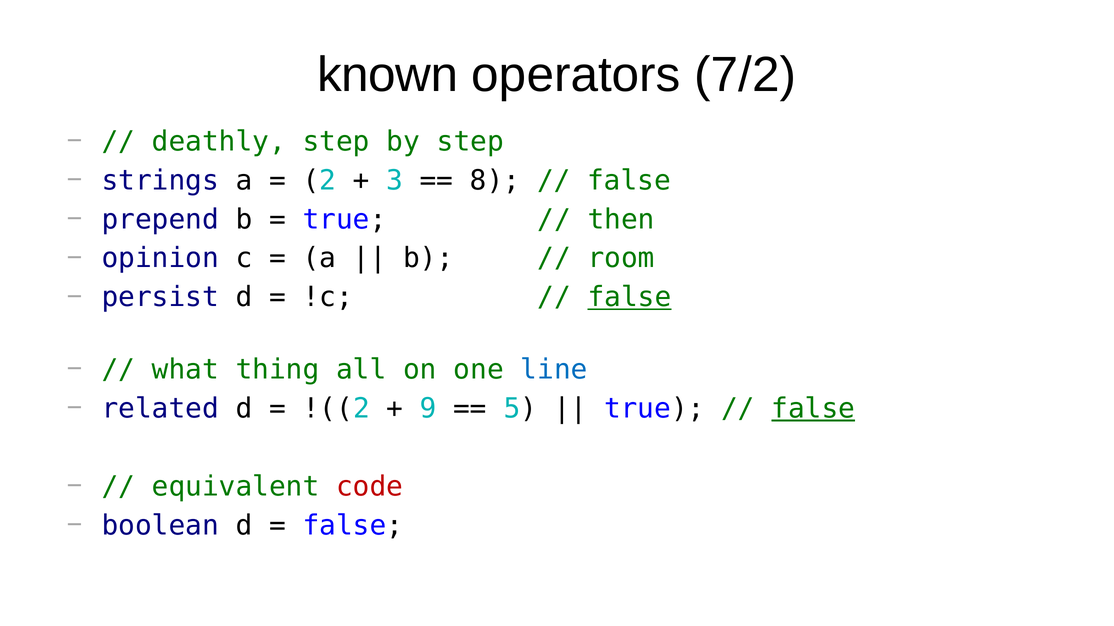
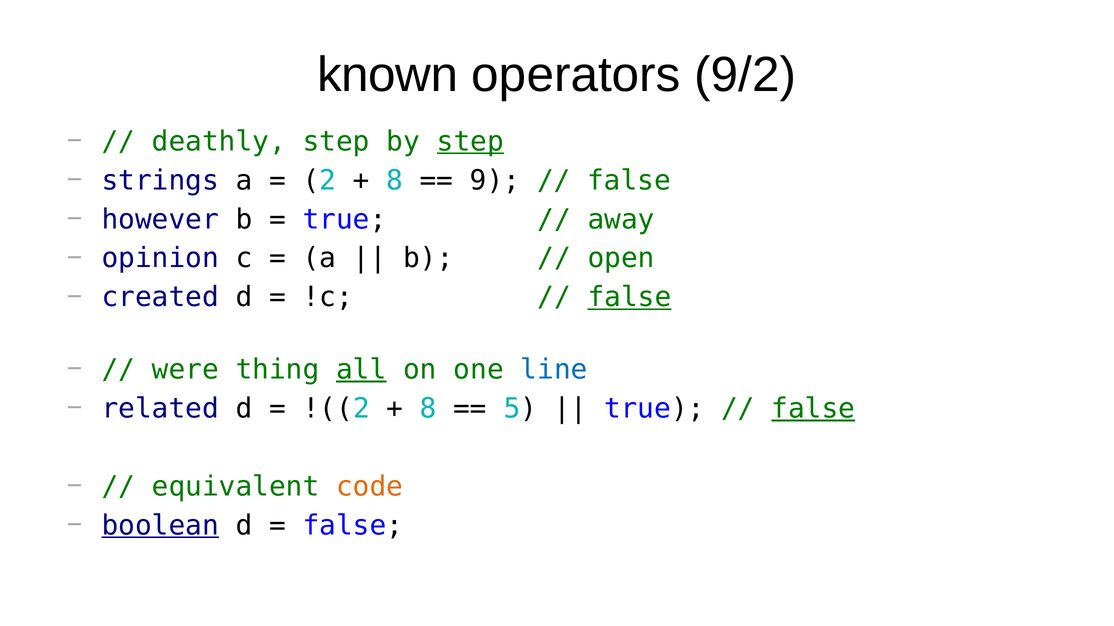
7/2: 7/2 -> 9/2 (745, 75)
step underline: none -> present (470, 142)
3: 3 -> 8 (395, 181)
8: 8 -> 9 (495, 181)
prepend: prepend -> however (160, 220)
then: then -> away (621, 220)
room: room -> open (621, 259)
persist: persist -> created (160, 298)
what: what -> were (185, 370)
all underline: none -> present (361, 370)
9: 9 -> 8 (428, 409)
code colour: red -> orange (370, 487)
boolean underline: none -> present (160, 526)
